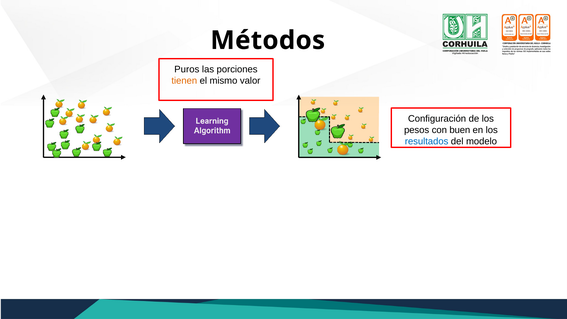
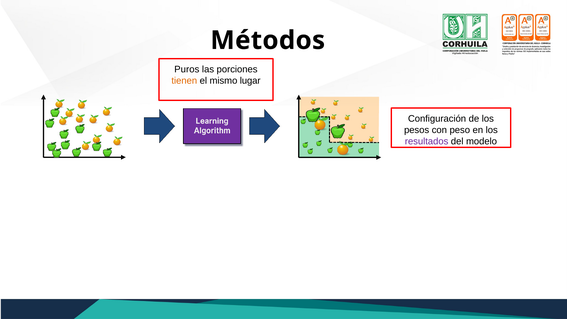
valor: valor -> lugar (250, 81)
buen: buen -> peso (460, 130)
resultados colour: blue -> purple (427, 141)
